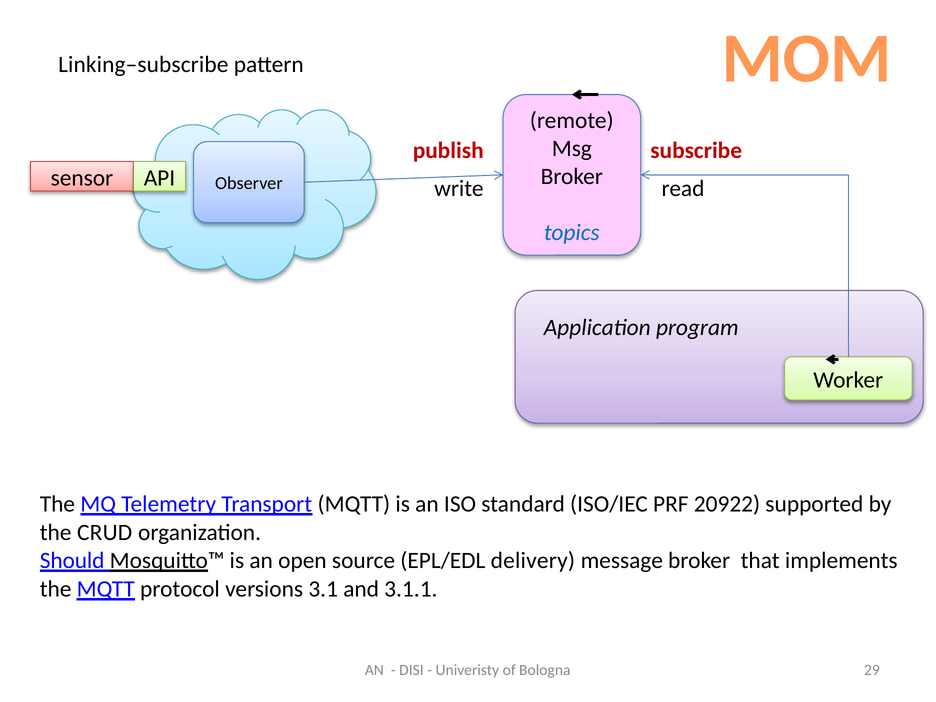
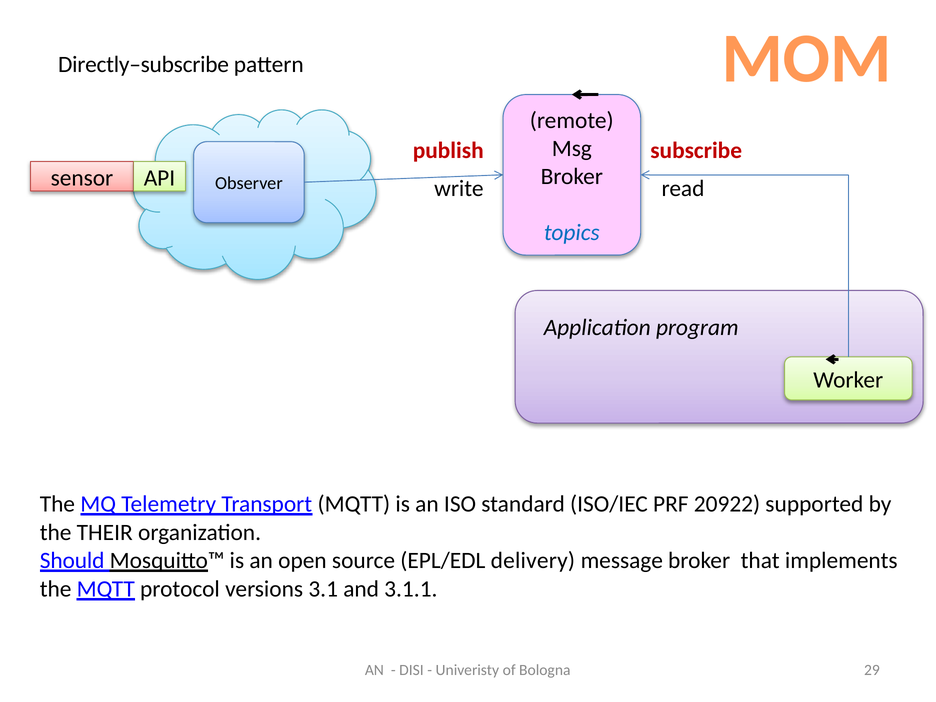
Linking–subscribe: Linking–subscribe -> Directly–subscribe (144, 64)
CRUD: CRUD -> THEIR (105, 533)
